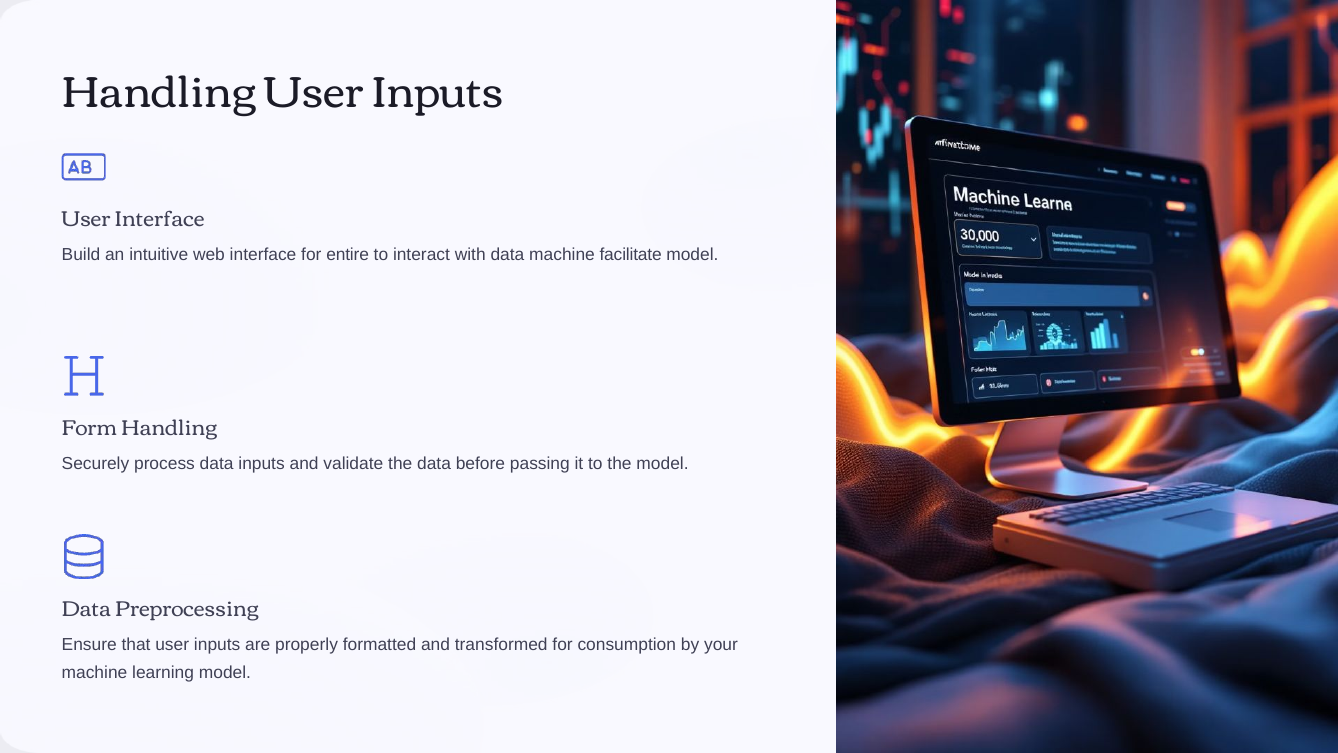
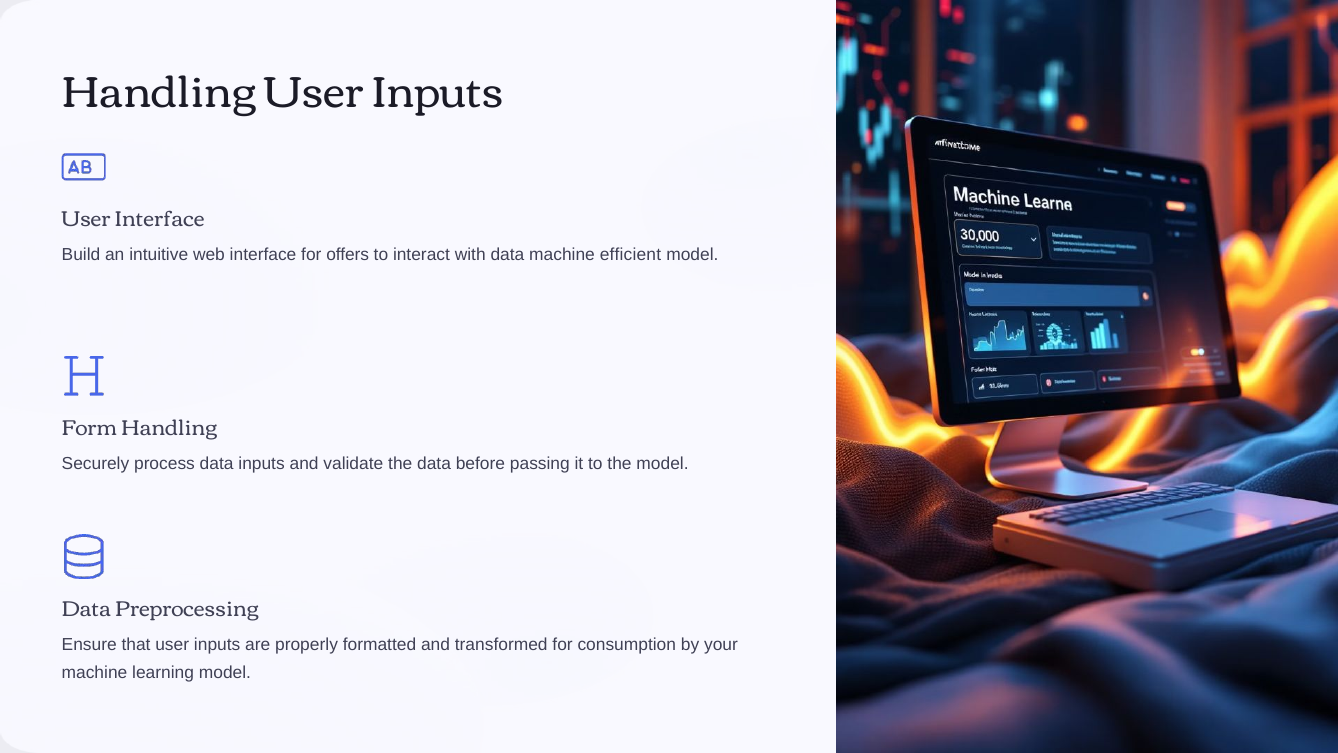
entire: entire -> offers (348, 255)
facilitate: facilitate -> efficient (630, 255)
